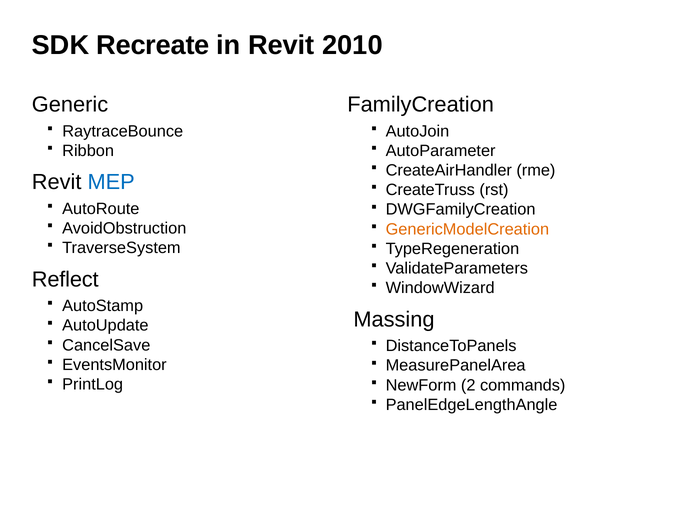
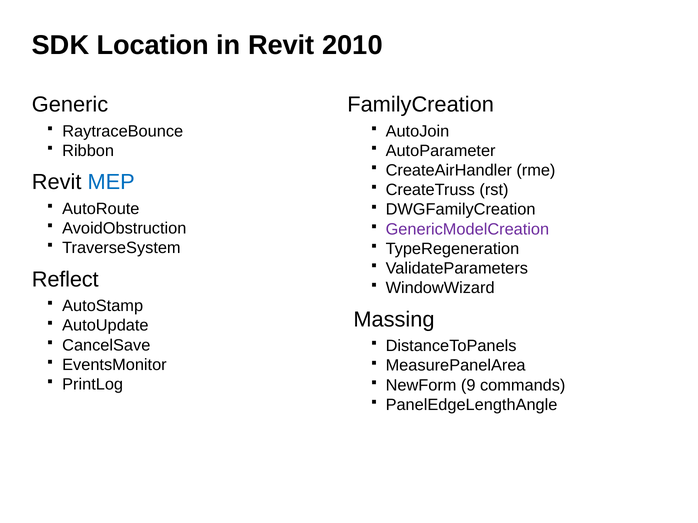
Recreate: Recreate -> Location (153, 45)
GenericModelCreation colour: orange -> purple (467, 229)
2: 2 -> 9 (468, 386)
